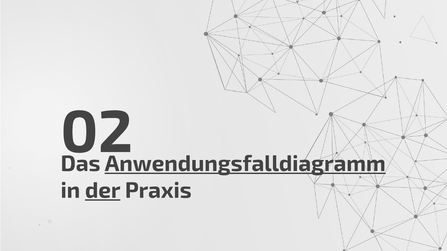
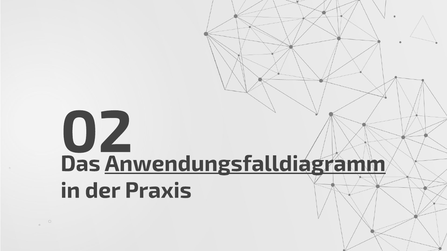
der underline: present -> none (103, 191)
